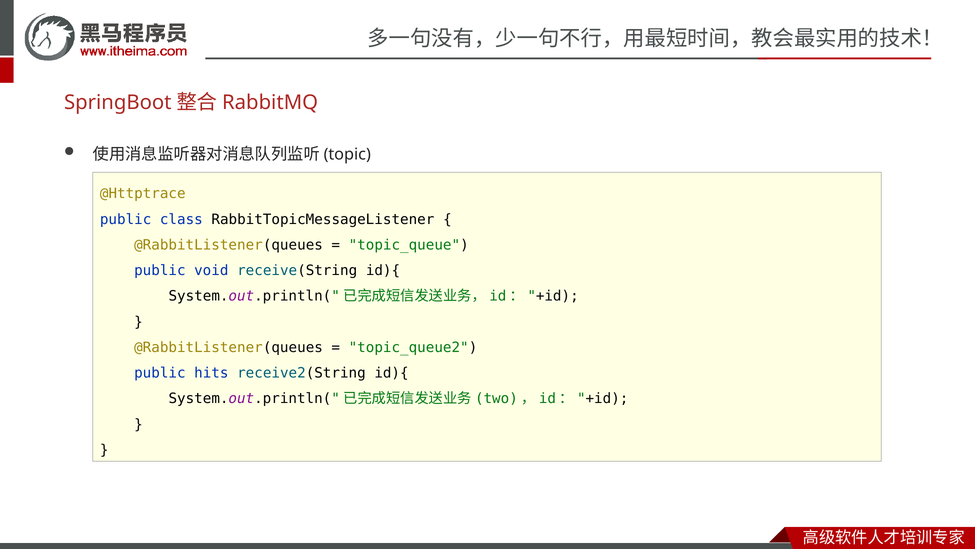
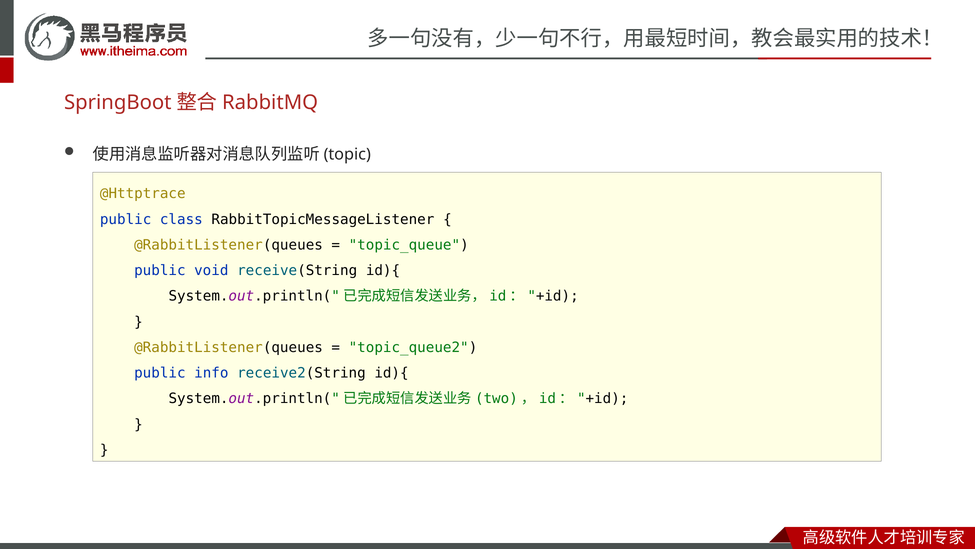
hits: hits -> info (211, 373)
